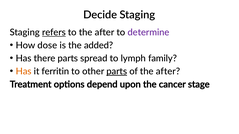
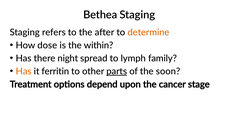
Decide: Decide -> Bethea (100, 15)
refers underline: present -> none (54, 33)
determine colour: purple -> orange (148, 33)
added: added -> within (99, 46)
there parts: parts -> night (68, 59)
of the after: after -> soon (168, 72)
